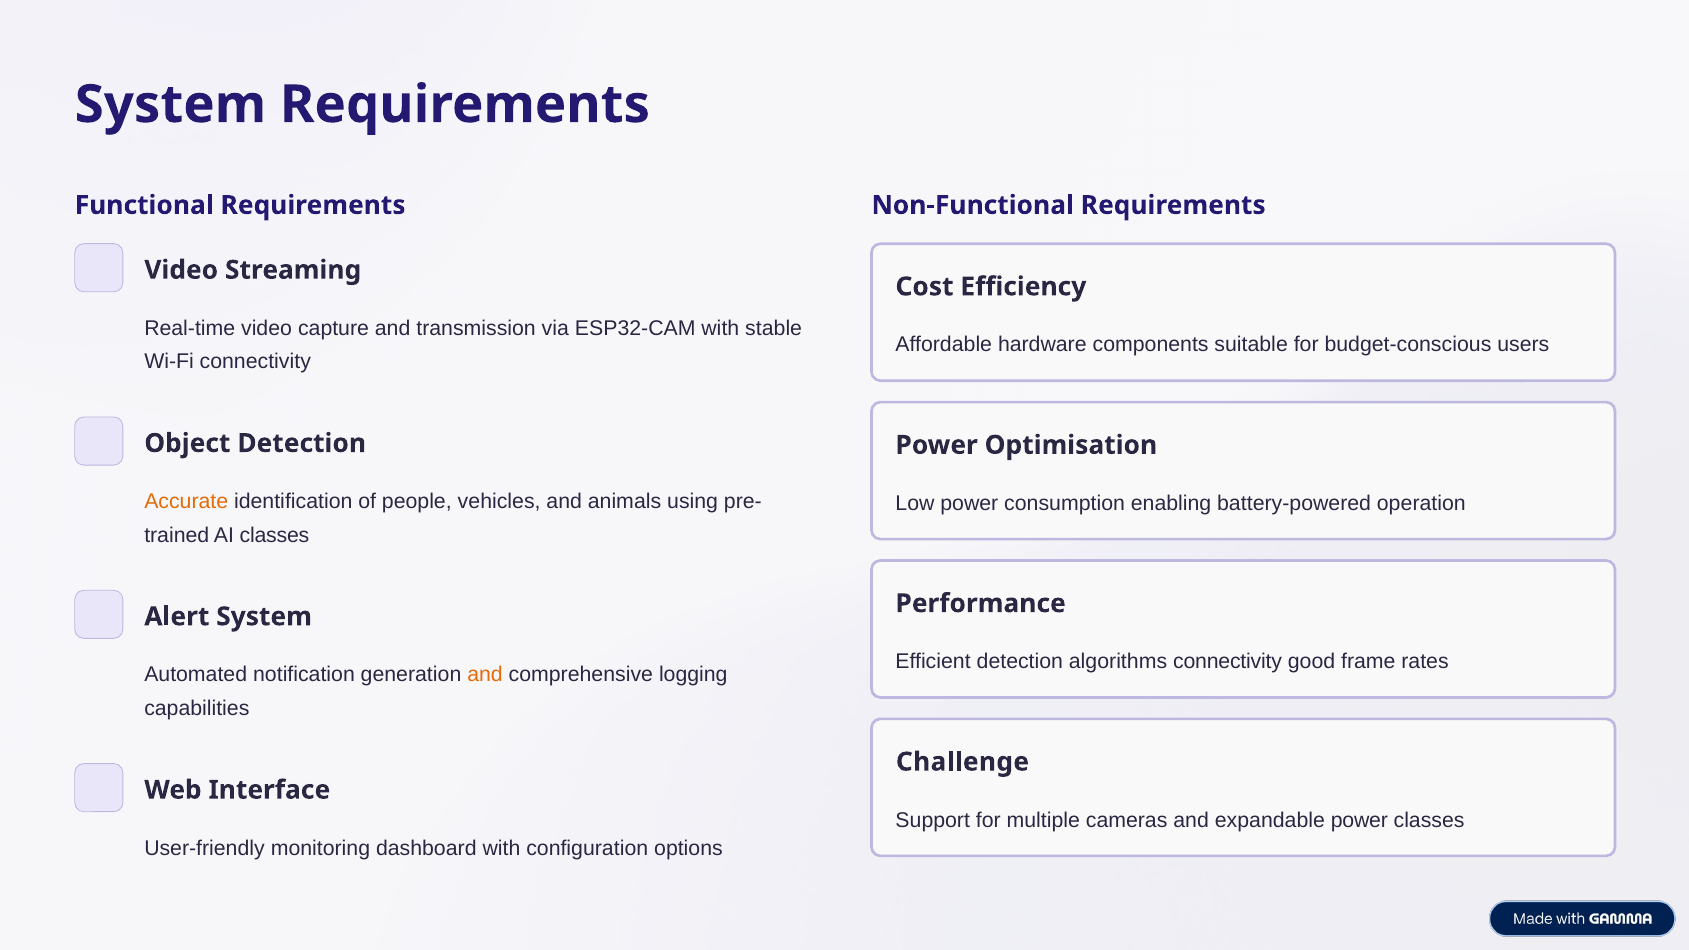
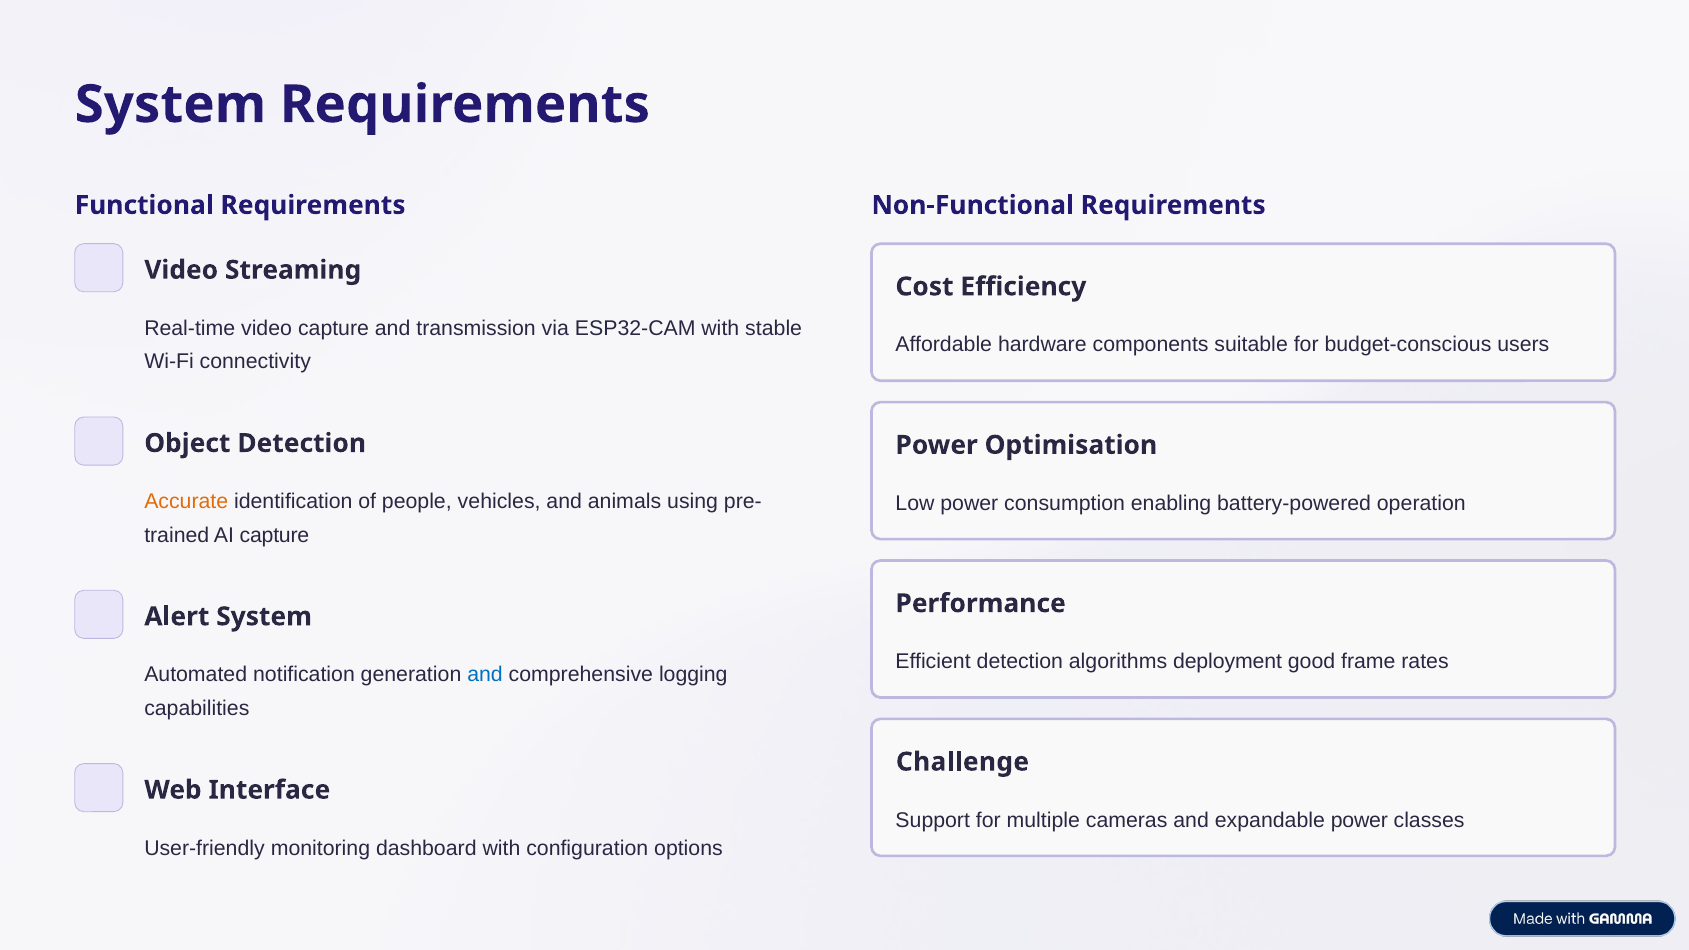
AI classes: classes -> capture (274, 535)
algorithms connectivity: connectivity -> deployment (1228, 662)
and colour: orange -> blue (485, 675)
